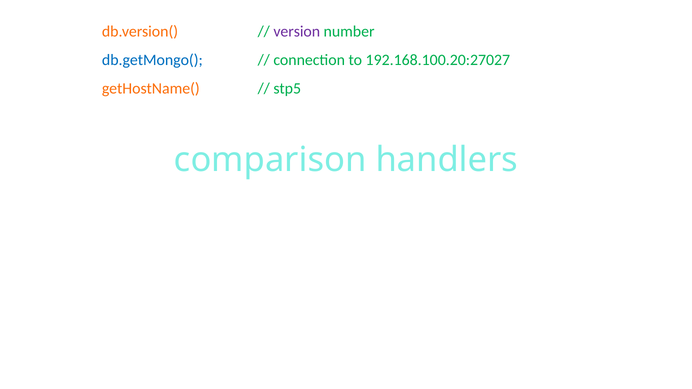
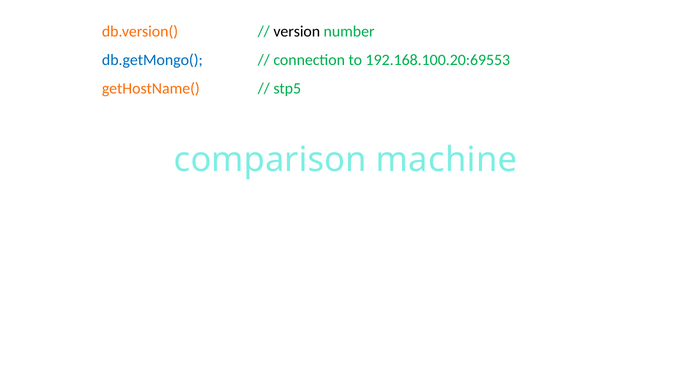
version colour: purple -> black (297, 31)
192.168.100.20:27027: 192.168.100.20:27027 -> 192.168.100.20:69553 (438, 60)
handlers: handlers -> machine (447, 160)
